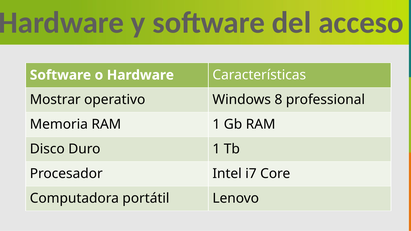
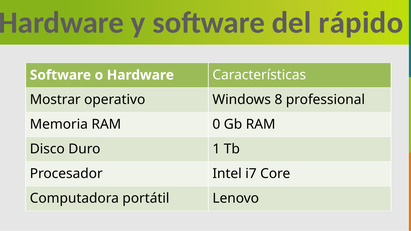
acceso: acceso -> rápido (361, 23)
RAM 1: 1 -> 0 (216, 124)
